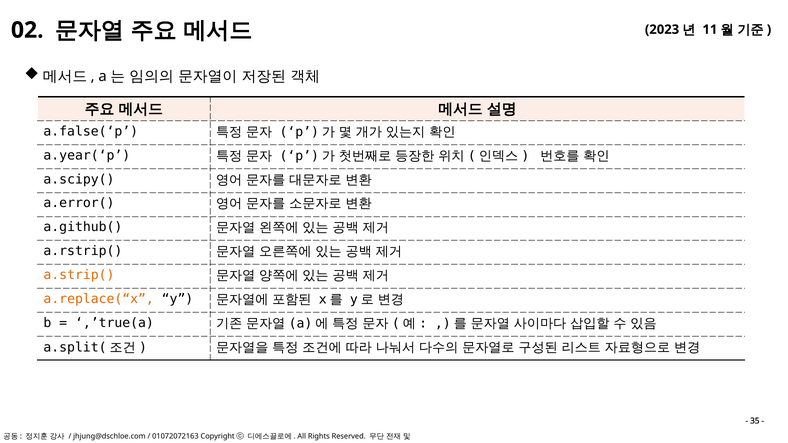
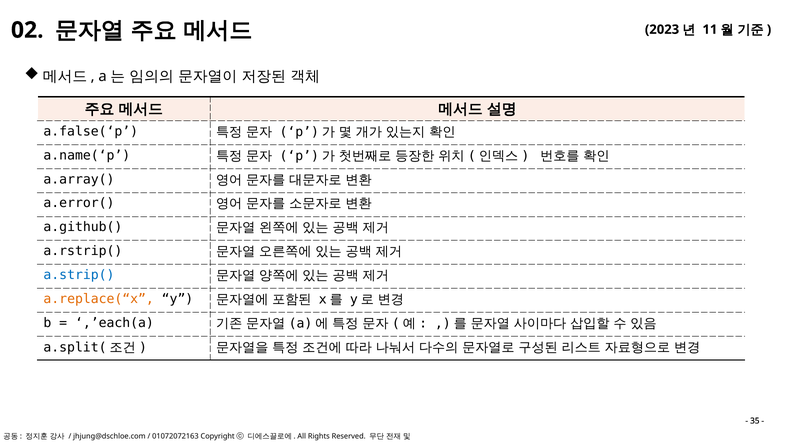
a.year(‘p: a.year(‘p -> a.name(‘p (87, 155)
a.scipy(: a.scipy( -> a.array( (79, 179)
a.strip( colour: orange -> blue (79, 275)
,’true(a: ,’true(a -> ,’each(a (114, 323)
